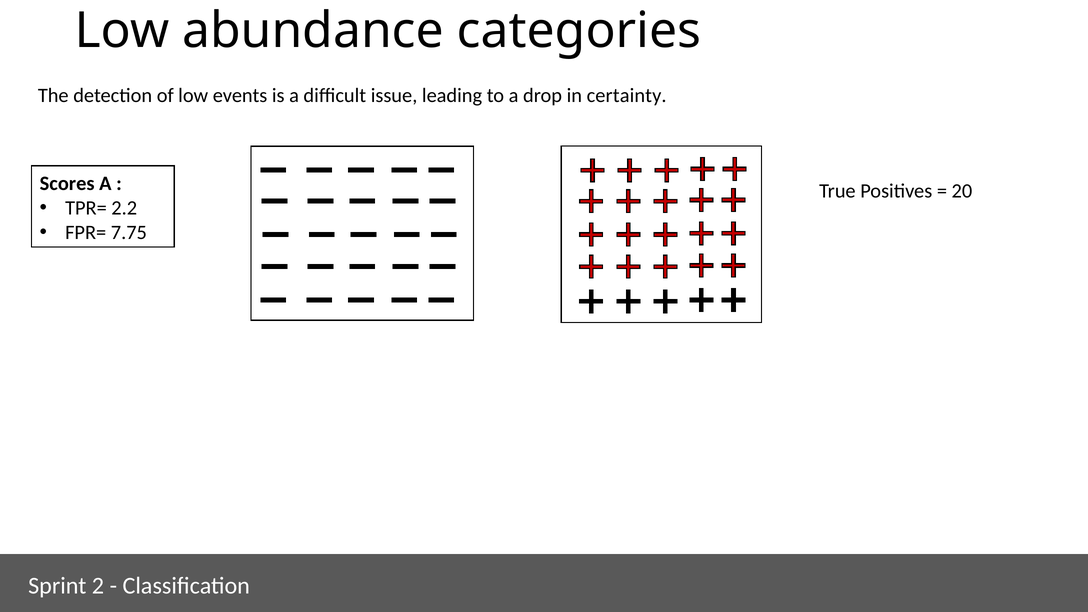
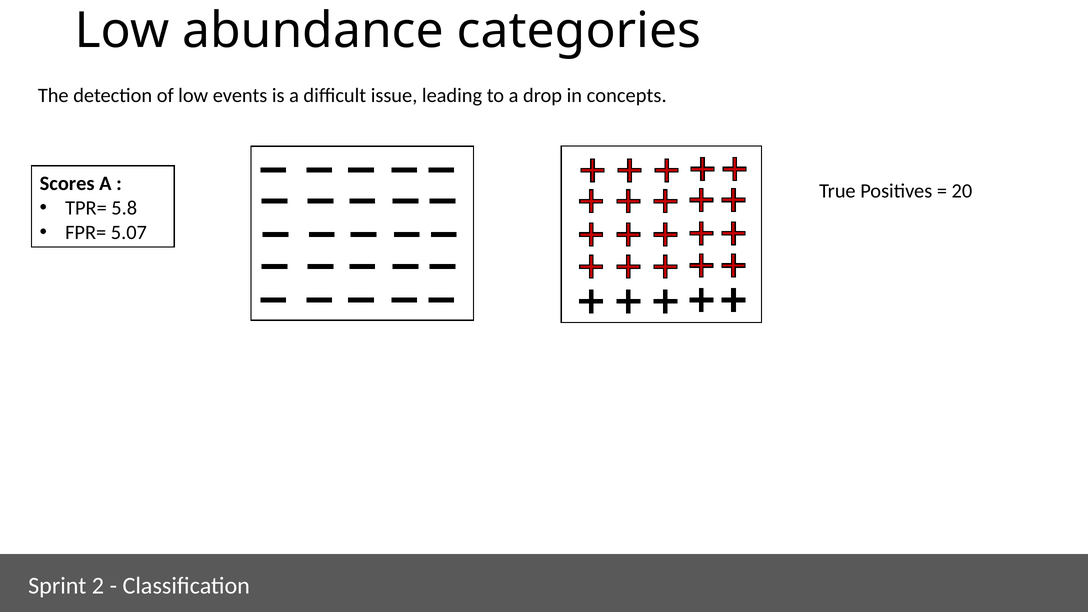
certainty: certainty -> concepts (627, 96)
2.2: 2.2 -> 5.8 (124, 208)
7.75: 7.75 -> 5.07 (129, 232)
